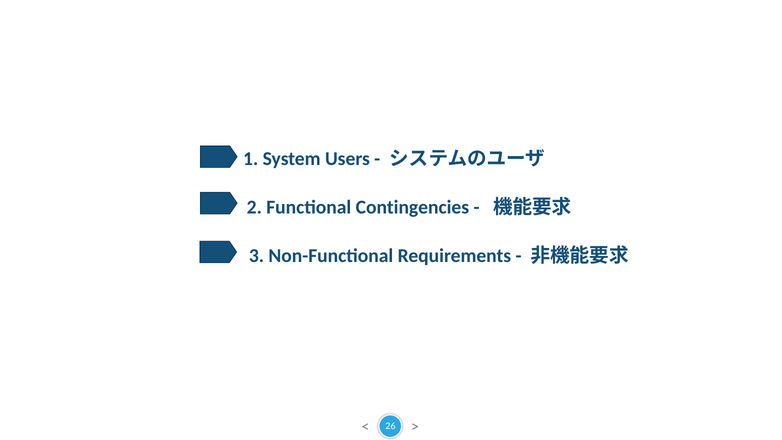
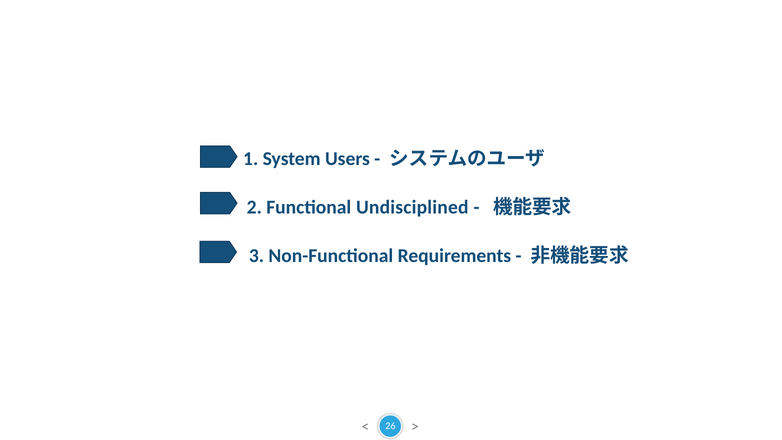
Contingencies: Contingencies -> Undisciplined (412, 207)
